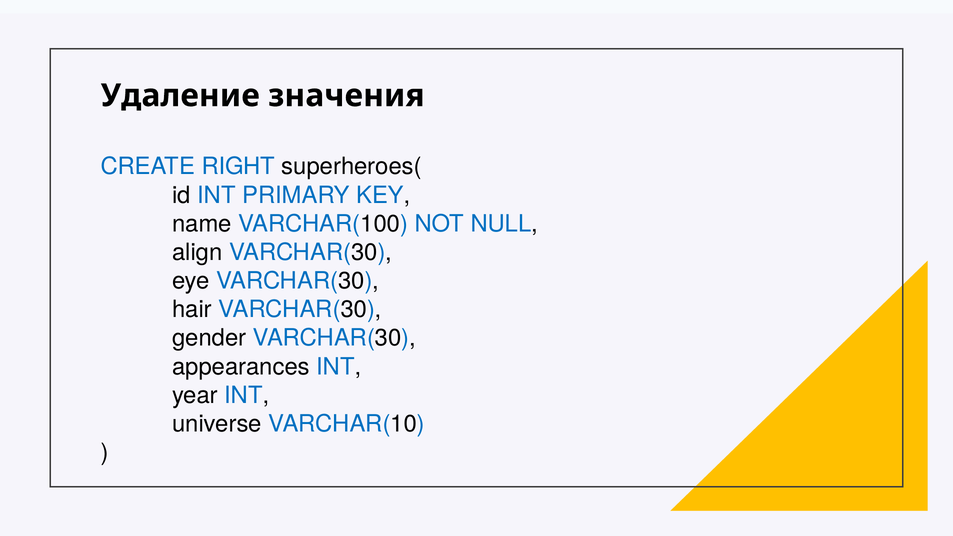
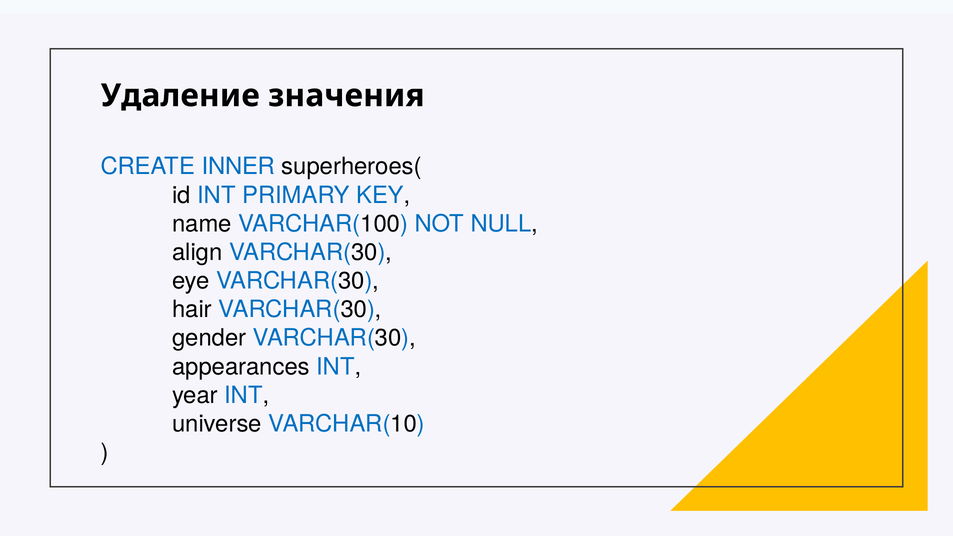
RIGHT: RIGHT -> INNER (238, 167)
